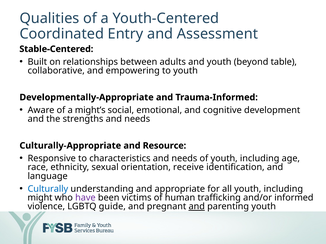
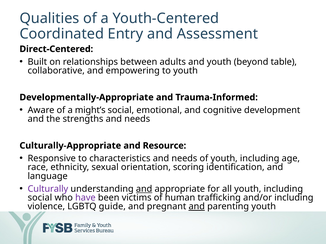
Stable-Centered: Stable-Centered -> Direct-Centered (56, 49)
receive: receive -> scoring (189, 168)
Culturally colour: blue -> purple (48, 189)
and underline: none -> present (144, 189)
might: might -> social (40, 198)
and/or informed: informed -> including (294, 198)
